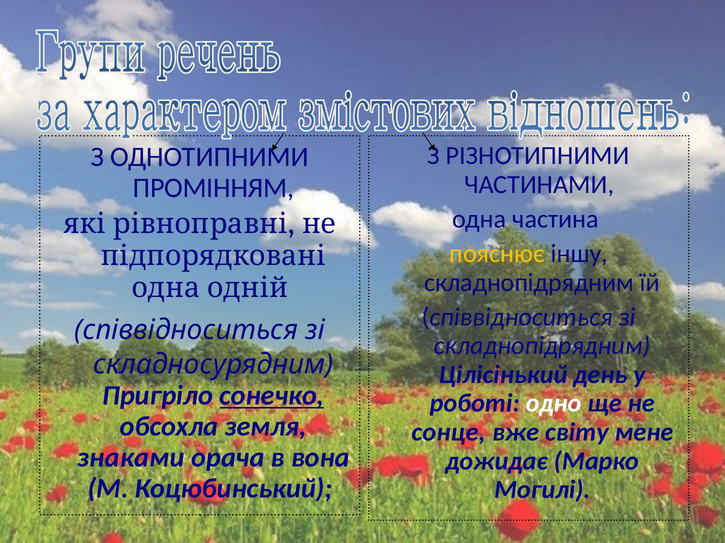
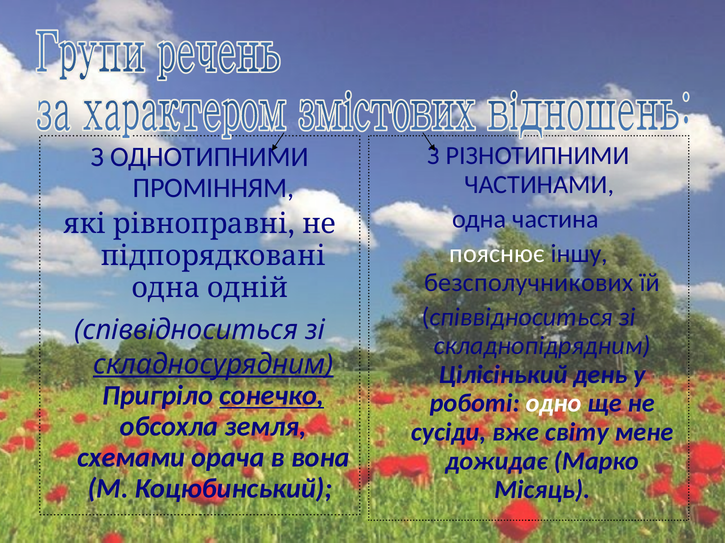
пояснює colour: yellow -> white (497, 254)
складнопідрядним: складнопідрядним -> безсполучникових (529, 283)
складносурядним underline: none -> present (213, 365)
сонце: сонце -> сусіди (449, 433)
знаками: знаками -> схемами (131, 458)
Могилі: Могилі -> Місяць (542, 490)
